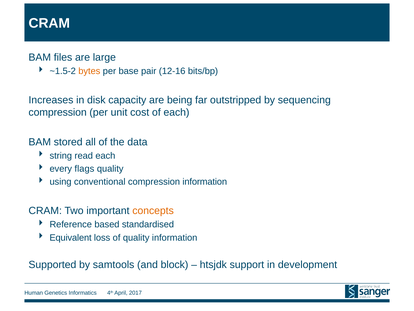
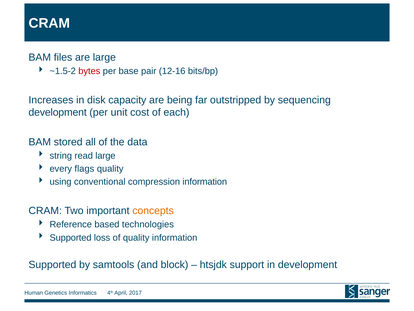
bytes colour: orange -> red (89, 71)
compression: compression -> development (58, 112)
read each: each -> large (105, 155)
standardised: standardised -> technologies (148, 224)
Equivalent: Equivalent -> Supported (71, 237)
